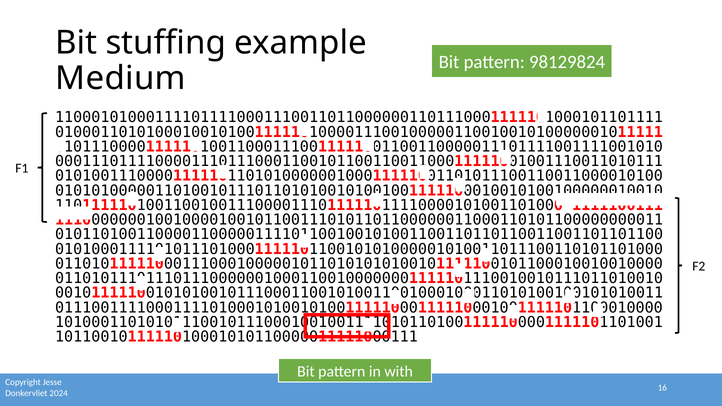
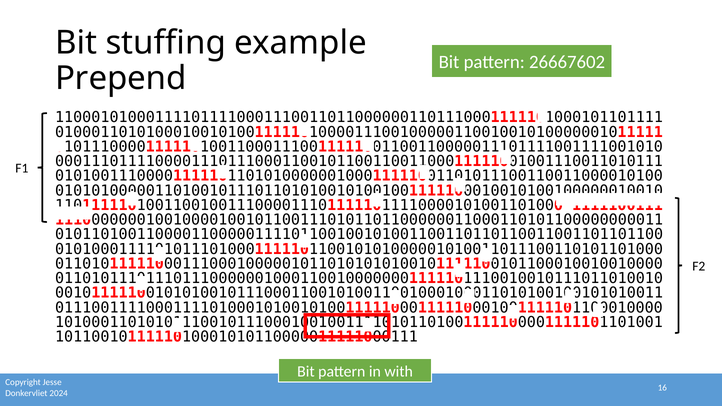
98129824: 98129824 -> 26667602 (567, 62)
Medium: Medium -> Prepend (121, 79)
